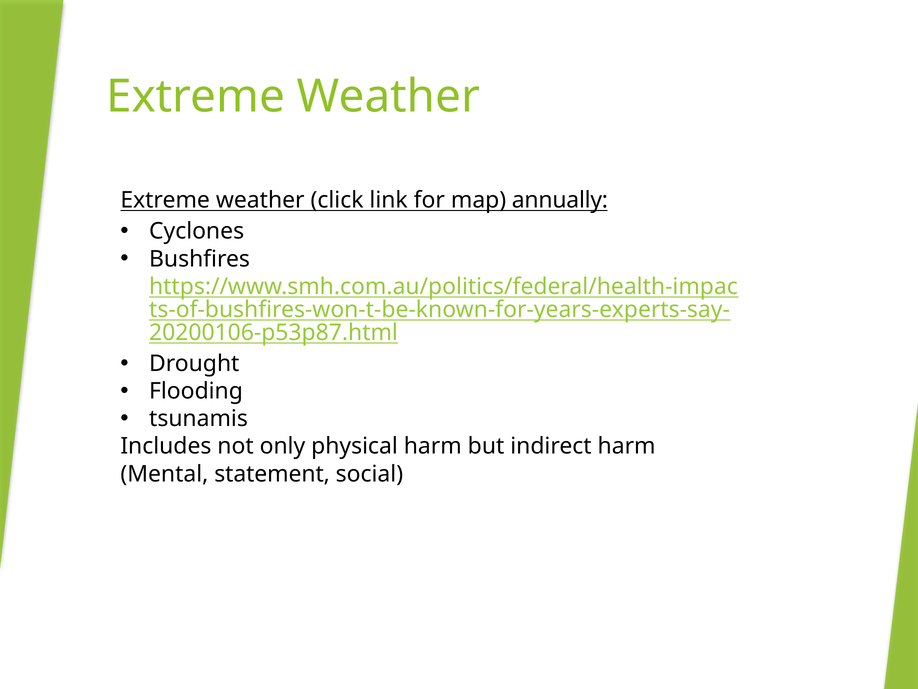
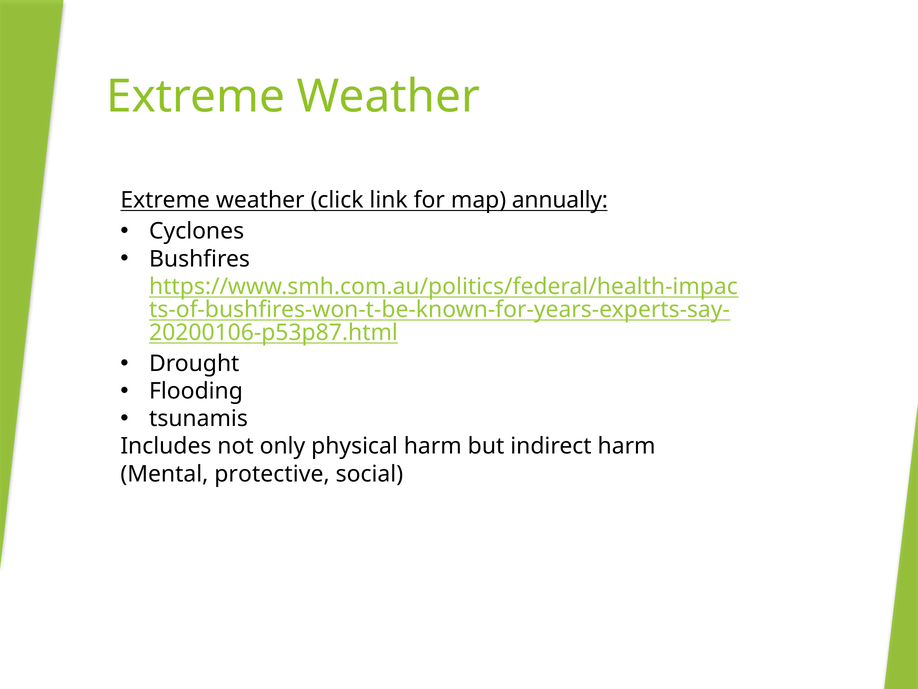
statement: statement -> protective (272, 474)
